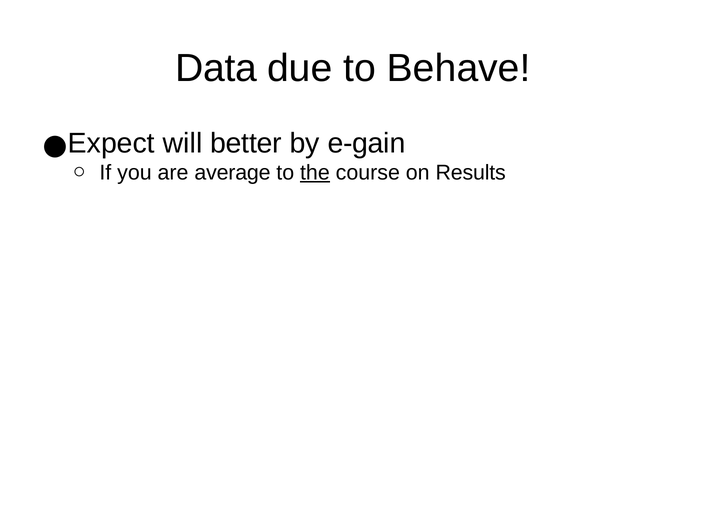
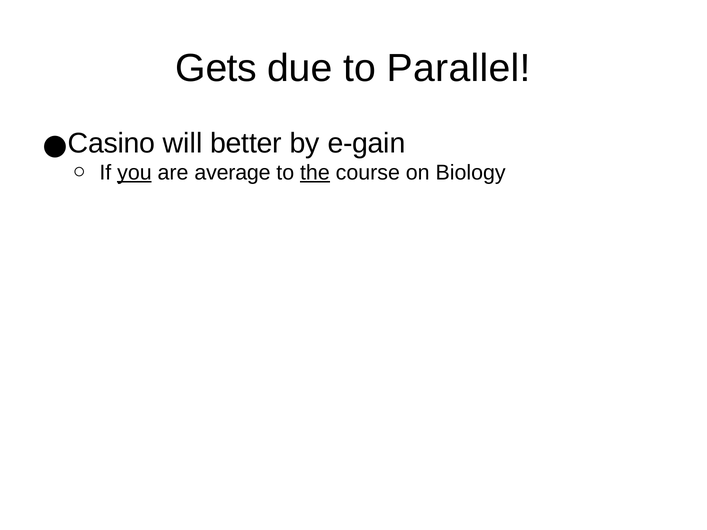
Data: Data -> Gets (216, 68)
Behave: Behave -> Parallel (459, 68)
Expect: Expect -> Casino (111, 143)
you underline: none -> present (134, 173)
Results: Results -> Biology (471, 173)
